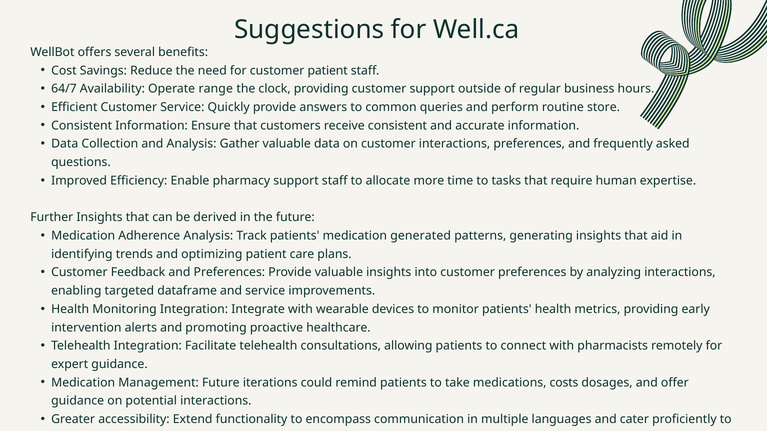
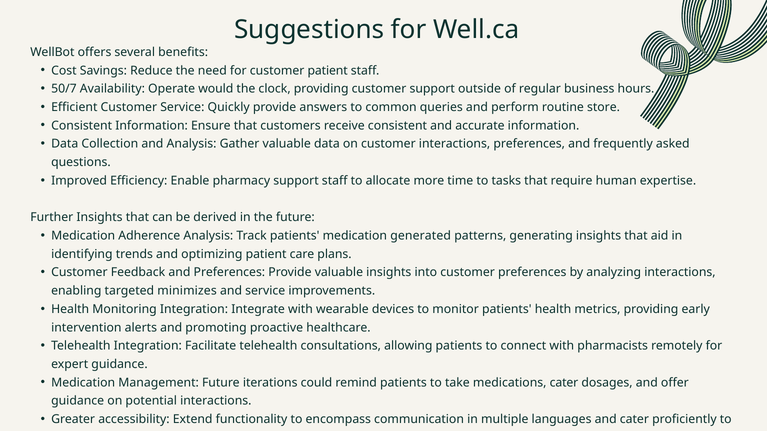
64/7: 64/7 -> 50/7 (64, 89)
range: range -> would (216, 89)
dataframe: dataframe -> minimizes (187, 291)
medications costs: costs -> cater (564, 383)
